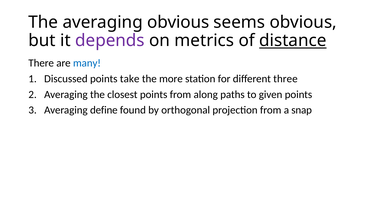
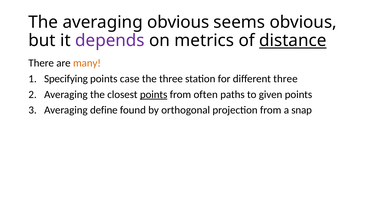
many colour: blue -> orange (87, 63)
Discussed: Discussed -> Specifying (66, 79)
take: take -> case (130, 79)
the more: more -> three (171, 79)
points underline: none -> present (154, 94)
along: along -> often (206, 94)
